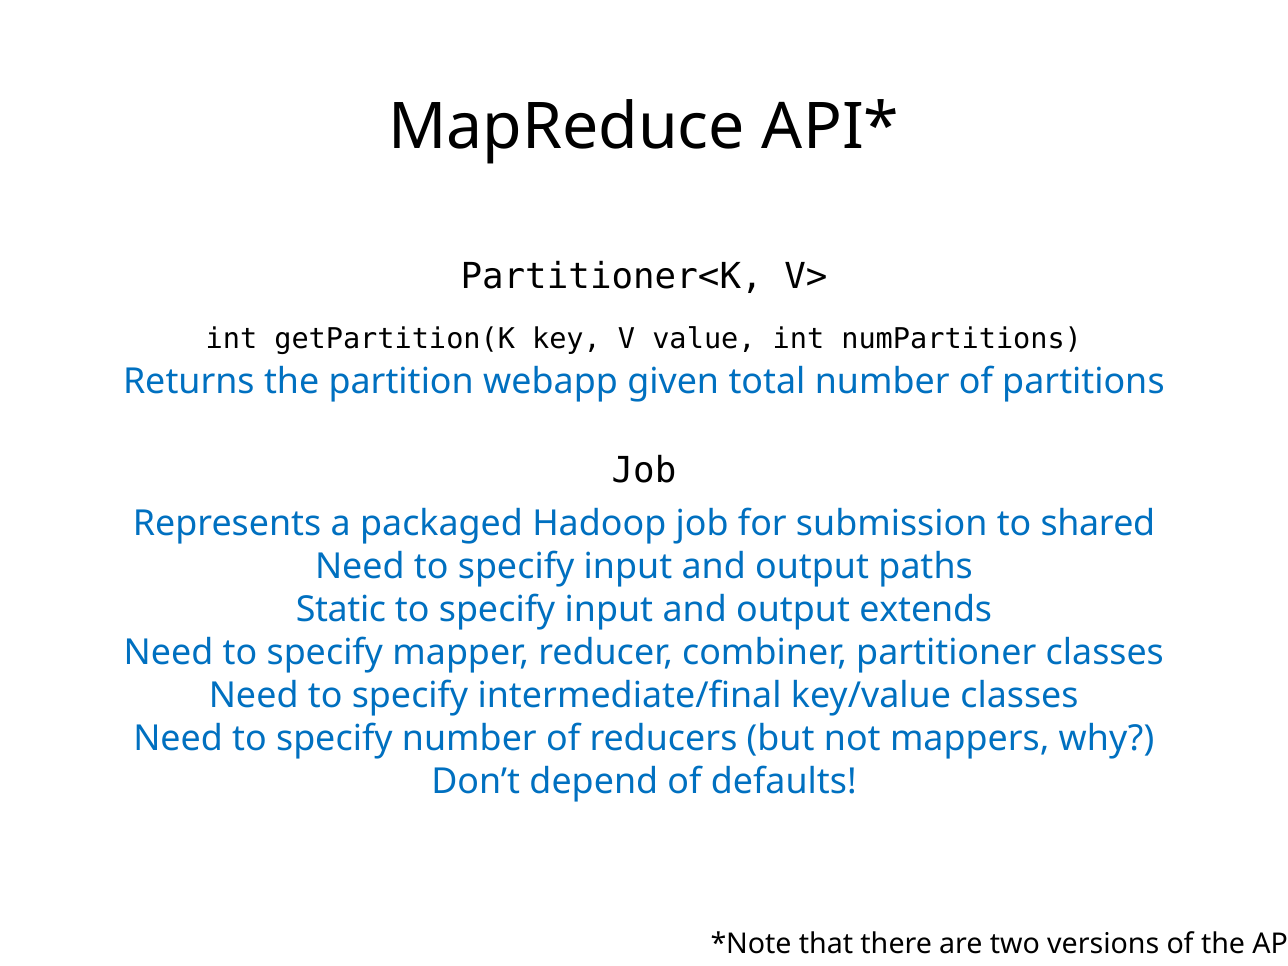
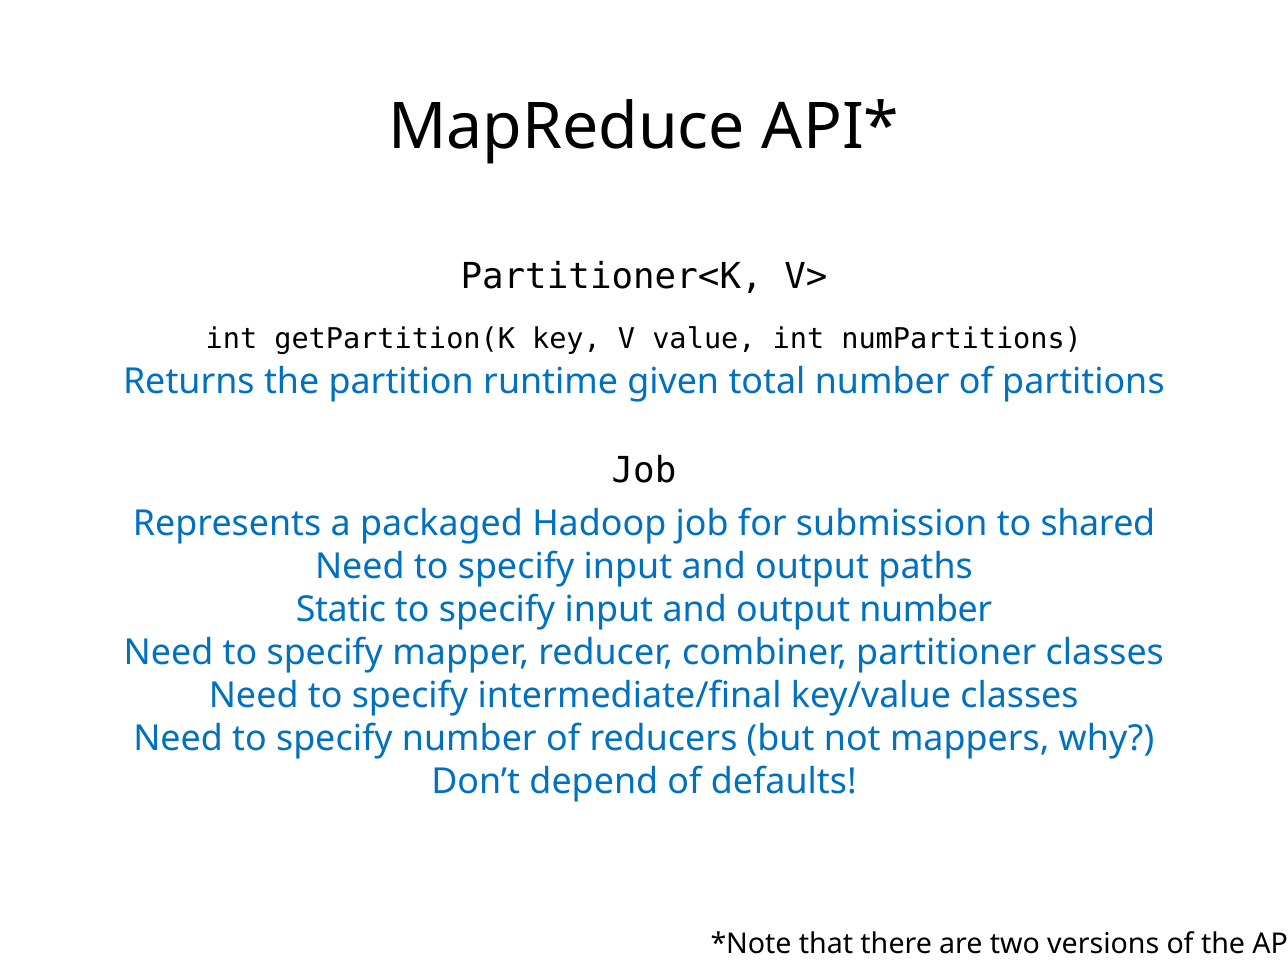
webapp: webapp -> runtime (551, 382)
output extends: extends -> number (926, 610)
